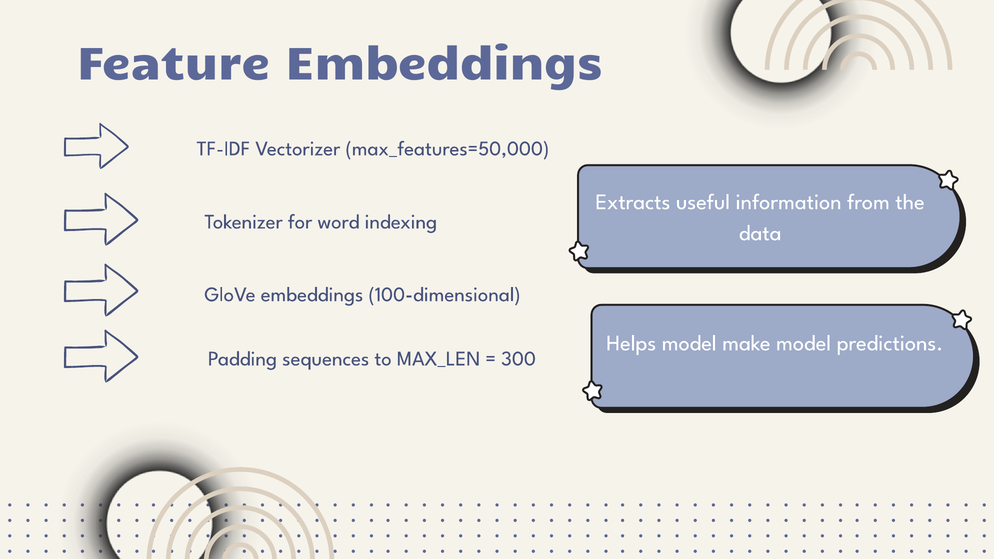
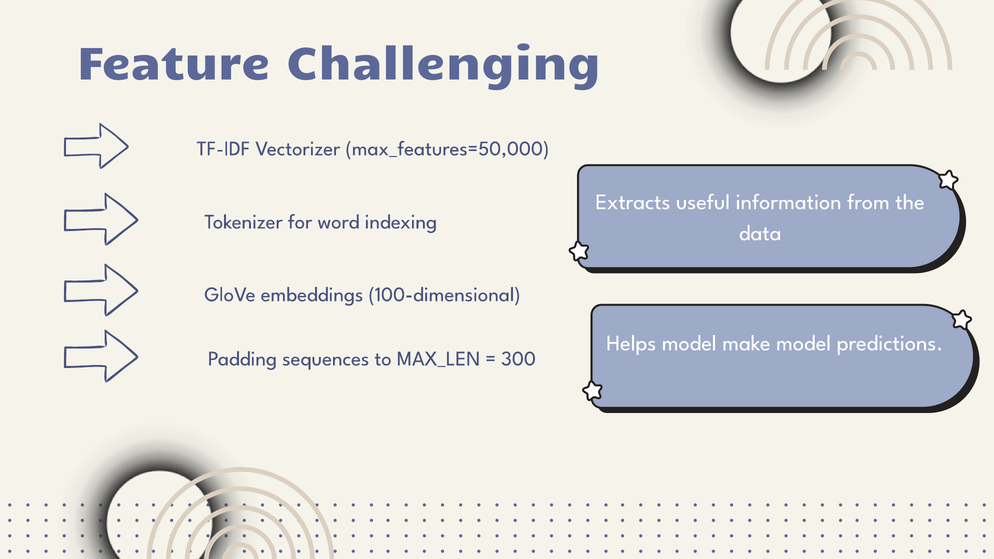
Feature Embeddings: Embeddings -> Challenging (444, 65)
